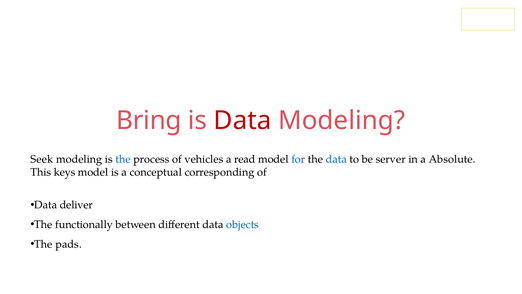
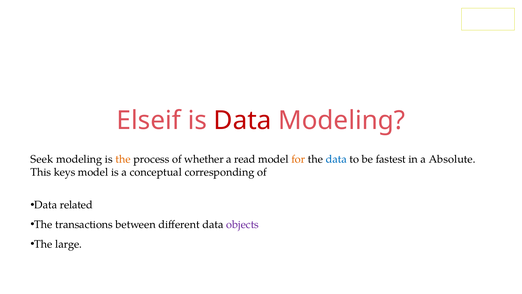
Bring: Bring -> Elseif (149, 121)
the colour: blue -> orange (123, 159)
vehicles: vehicles -> whether (204, 159)
for colour: blue -> orange (298, 159)
server: server -> fastest (391, 159)
deliver: deliver -> related (76, 205)
functionally: functionally -> transactions (84, 224)
objects colour: blue -> purple (243, 224)
pads: pads -> large (69, 244)
